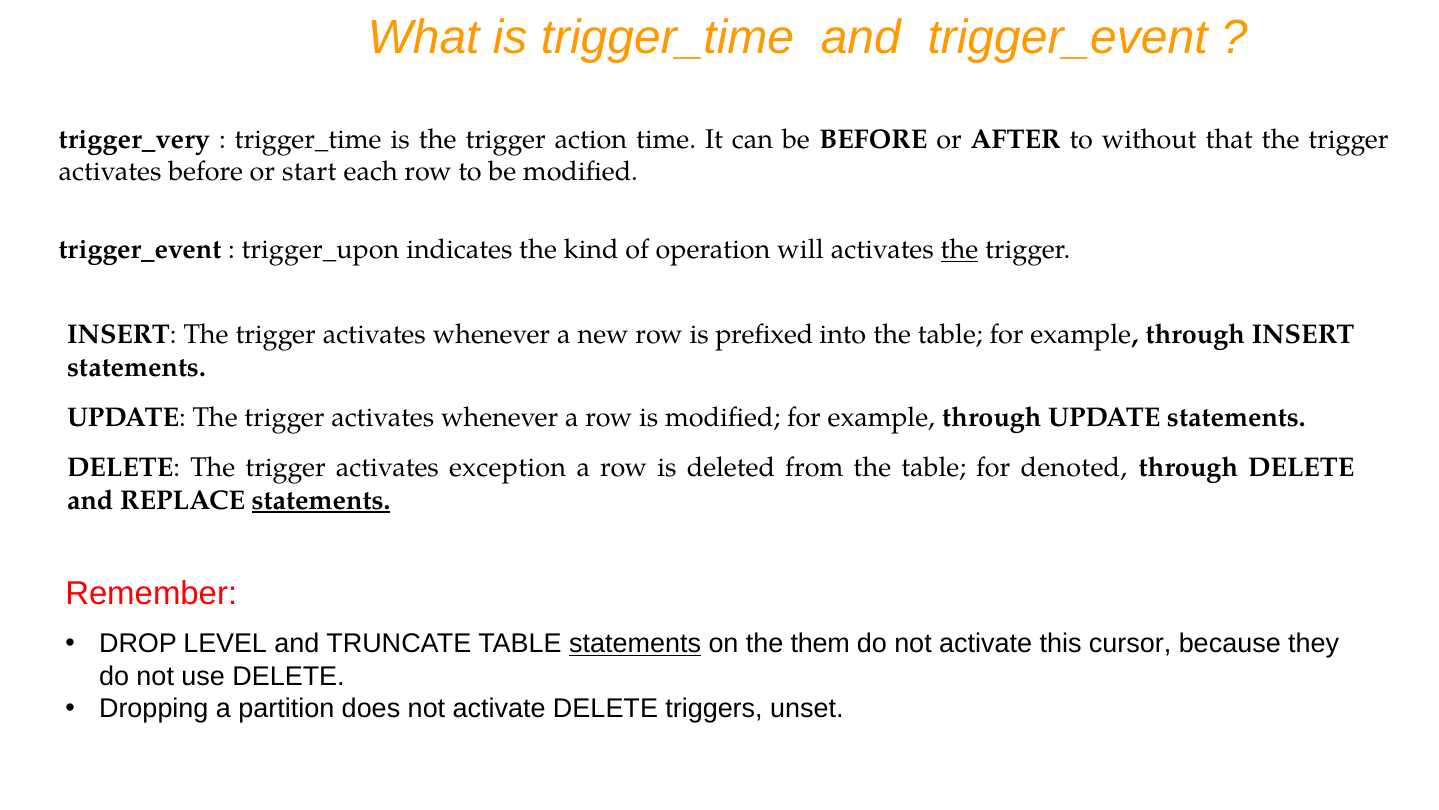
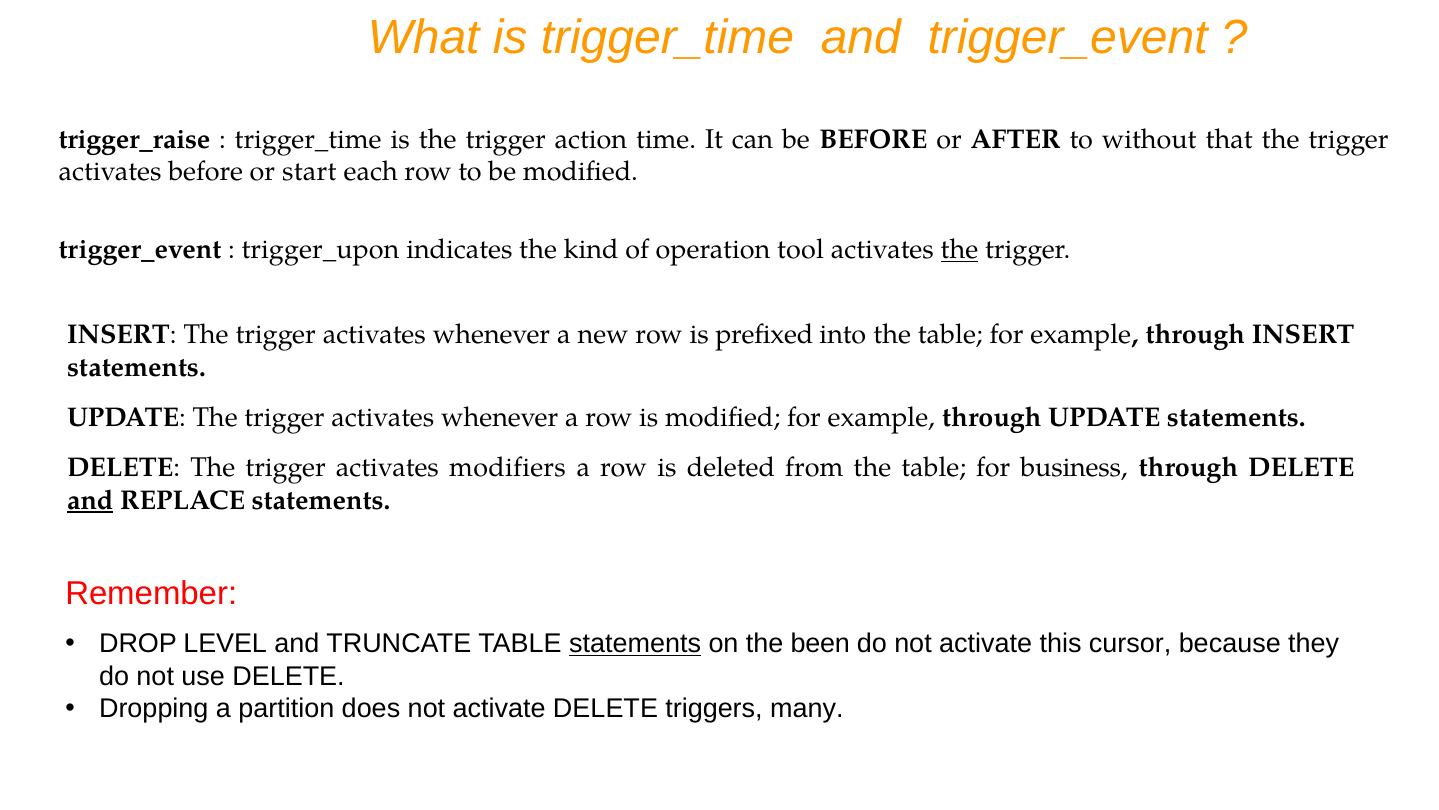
trigger_very: trigger_very -> trigger_raise (134, 139)
will: will -> tool (800, 250)
exception: exception -> modifiers (508, 468)
denoted: denoted -> business (1074, 468)
and underline: none -> present (90, 500)
statements underline: present -> none (321, 500)
them: them -> been (820, 643)
unset: unset -> many (807, 708)
